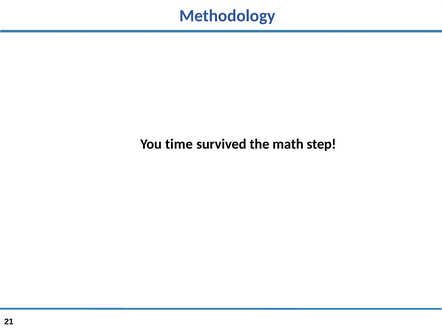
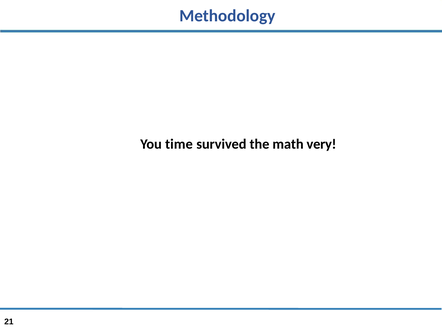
step: step -> very (321, 144)
